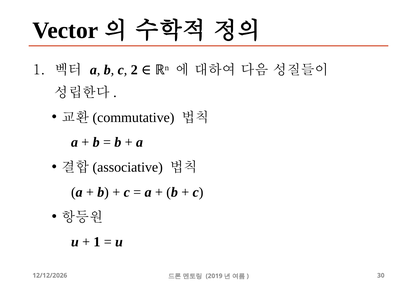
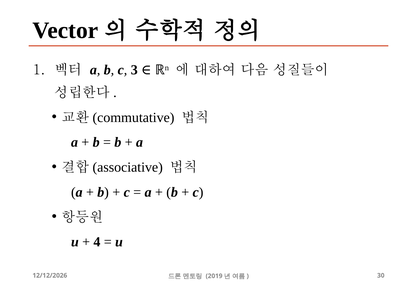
2: 2 -> 3 (134, 70)
1: 1 -> 4 (97, 242)
